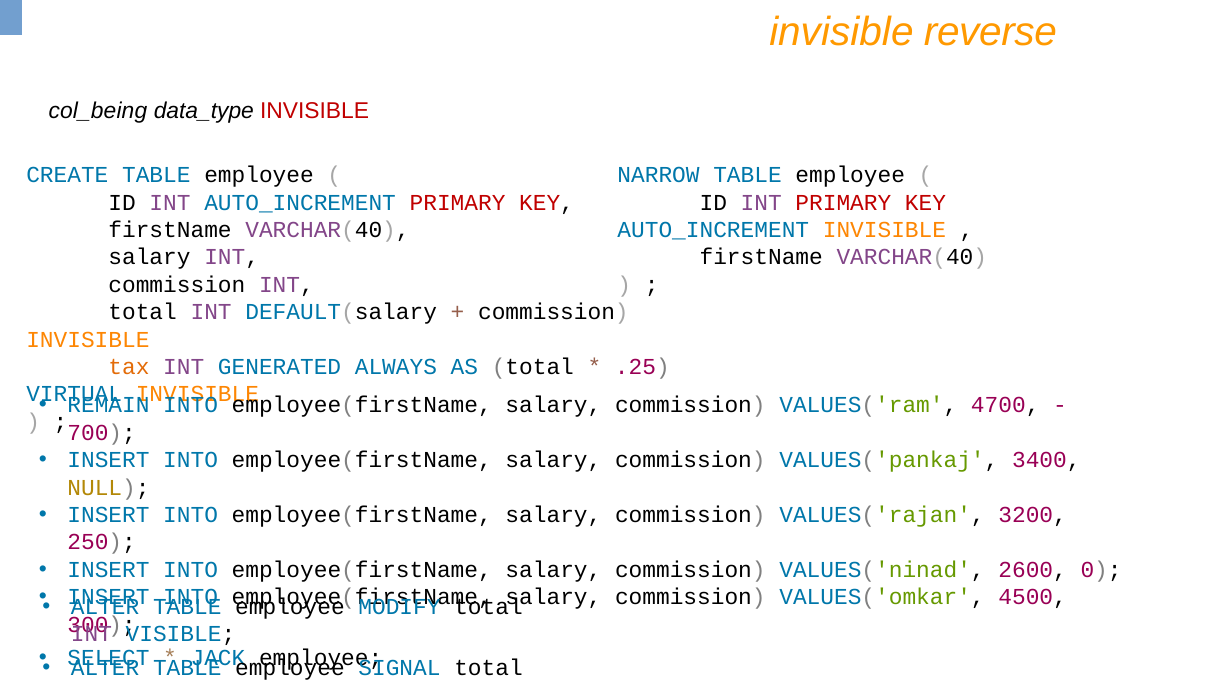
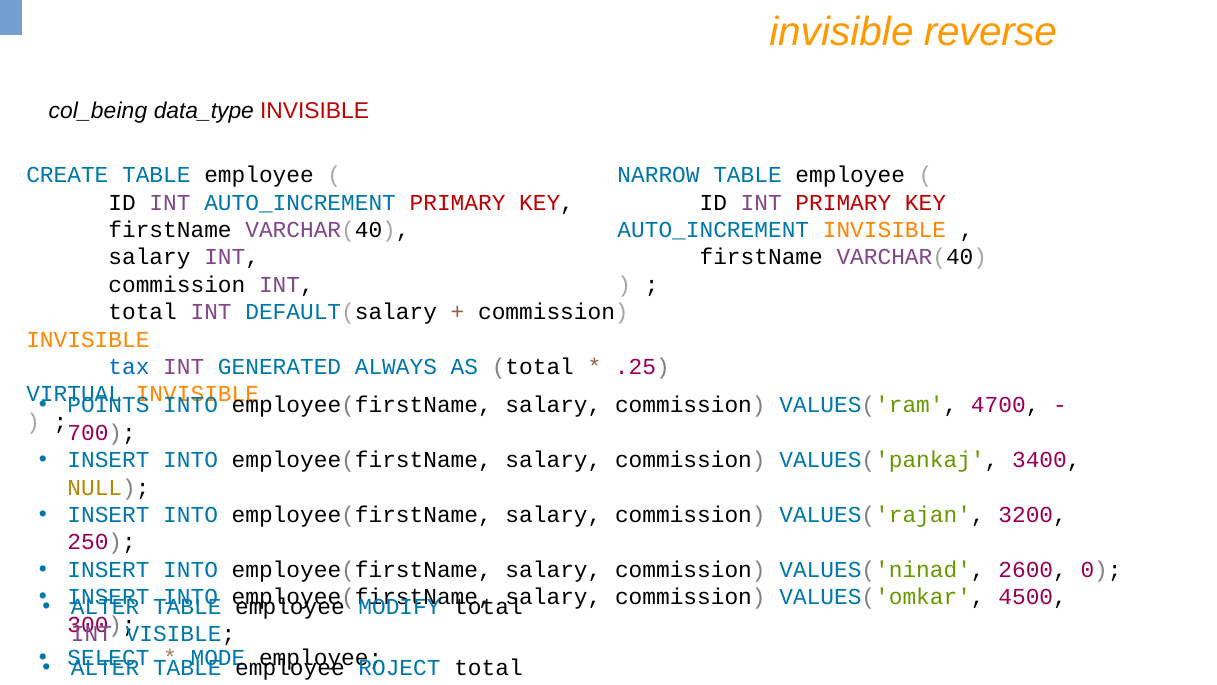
tax colour: orange -> blue (129, 367)
REMAIN: REMAIN -> POINTS (108, 405)
JACK: JACK -> MODE (218, 658)
SIGNAL: SIGNAL -> ROJECT (399, 667)
